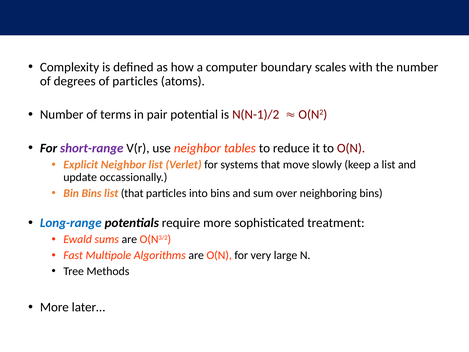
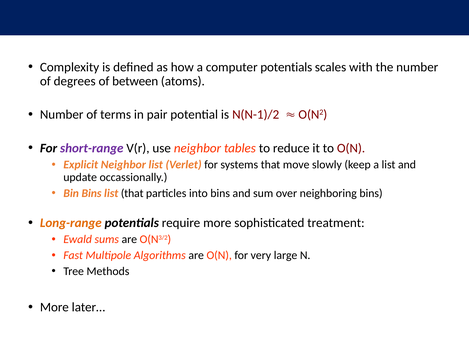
computer boundary: boundary -> potentials (286, 67)
of particles: particles -> between (135, 81)
Long-range colour: blue -> orange (71, 223)
